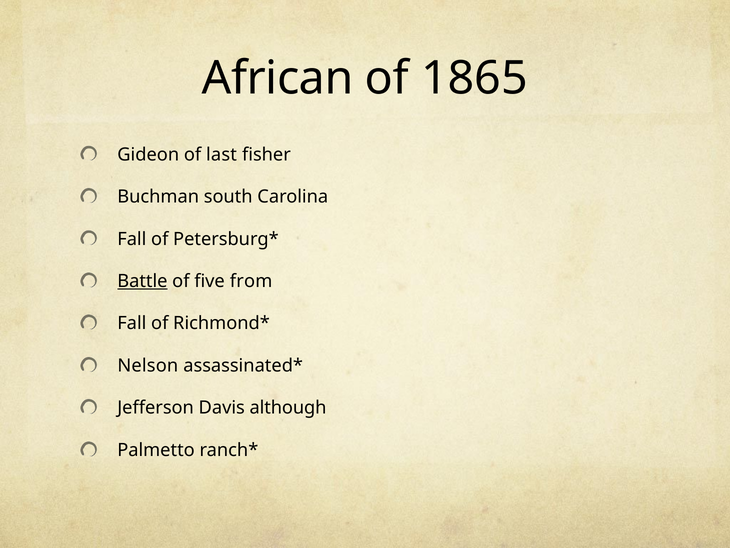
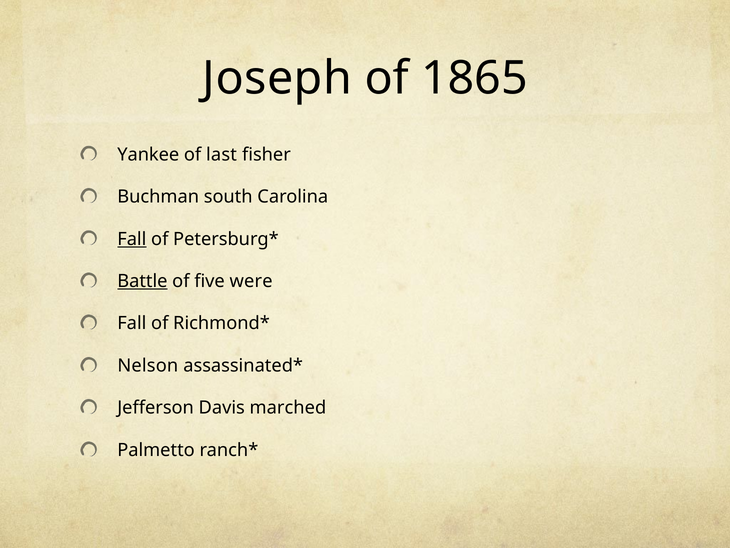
African: African -> Joseph (277, 78)
Gideon: Gideon -> Yankee (148, 154)
Fall underline: none -> present (132, 239)
from: from -> were (251, 281)
although: although -> marched (288, 408)
